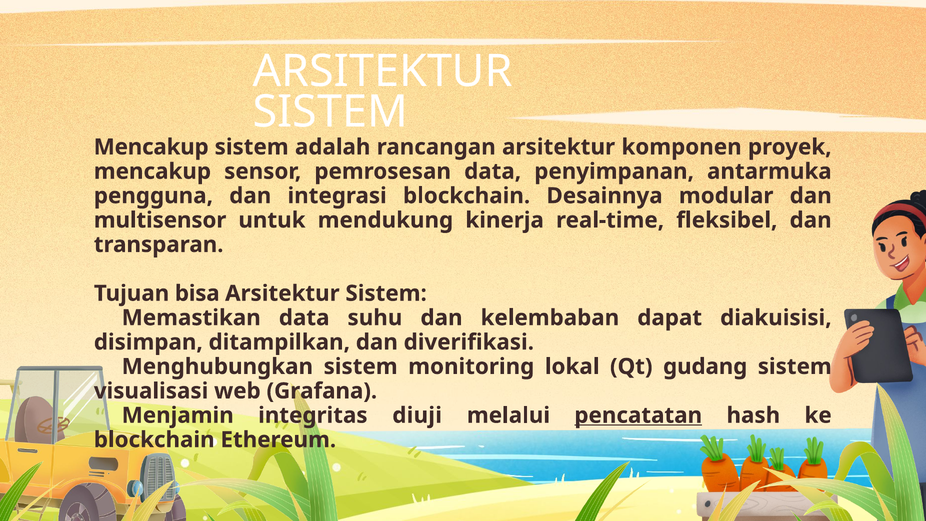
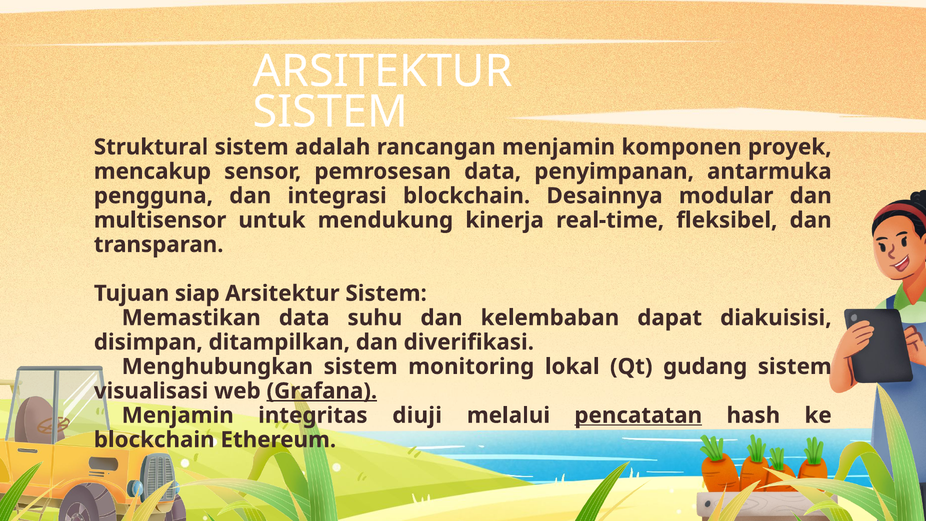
Mencakup: Mencakup -> Struktural (151, 147)
rancangan arsitektur: arsitektur -> menjamin (559, 147)
bisa: bisa -> siap (197, 293)
Grafana underline: none -> present (322, 391)
